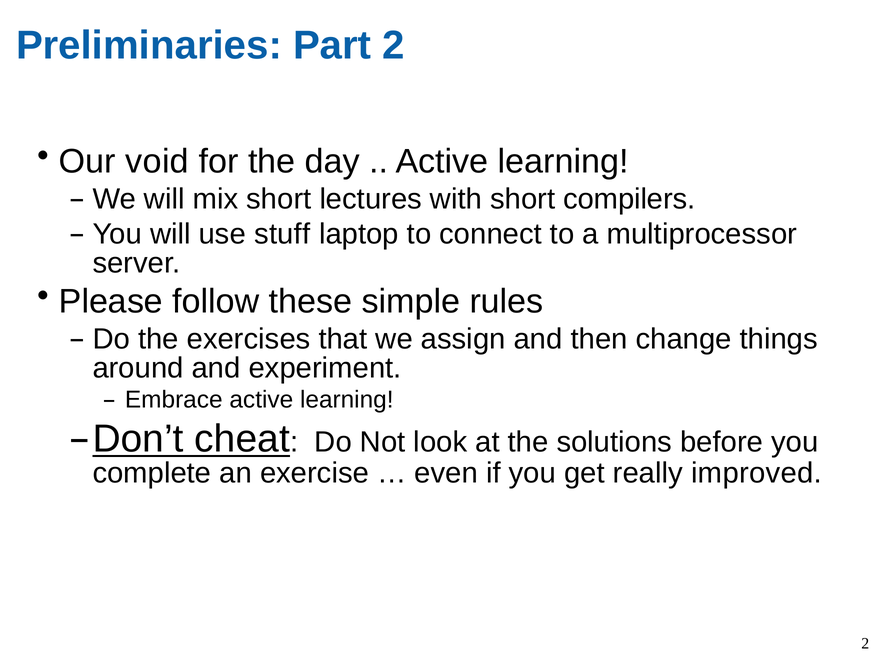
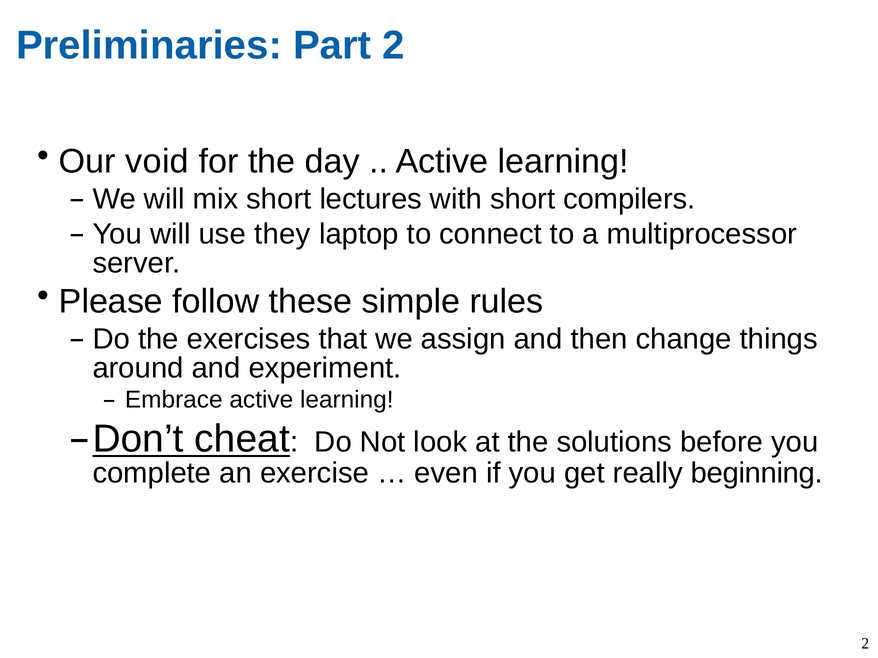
stuff: stuff -> they (282, 234)
improved: improved -> beginning (757, 473)
